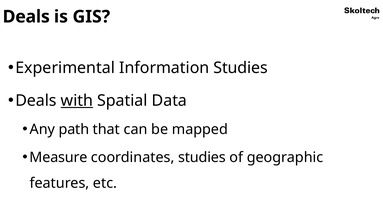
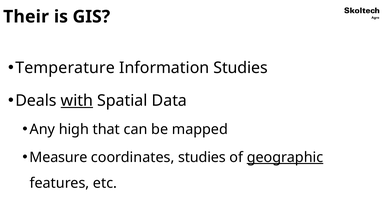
Deals: Deals -> Their (26, 17)
Experimental: Experimental -> Temperature (65, 68)
path: path -> high (74, 129)
geographic underline: none -> present (285, 157)
